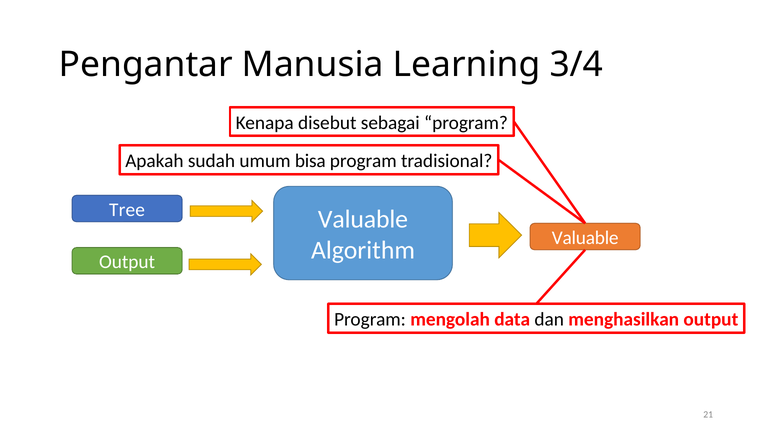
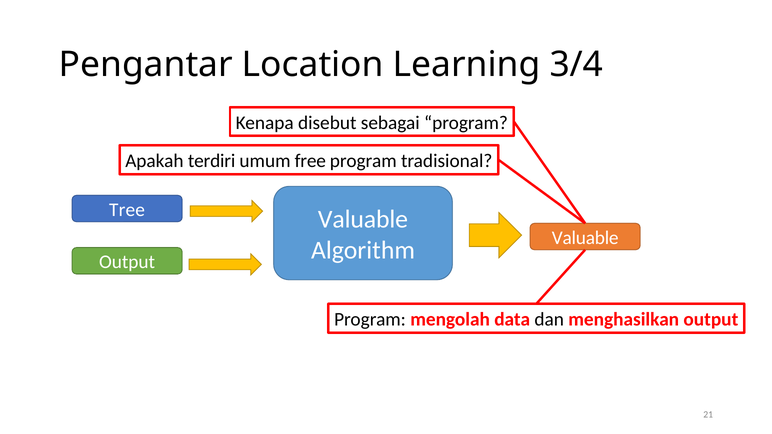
Manusia: Manusia -> Location (313, 65)
sudah: sudah -> terdiri (212, 161)
bisa: bisa -> free (310, 161)
